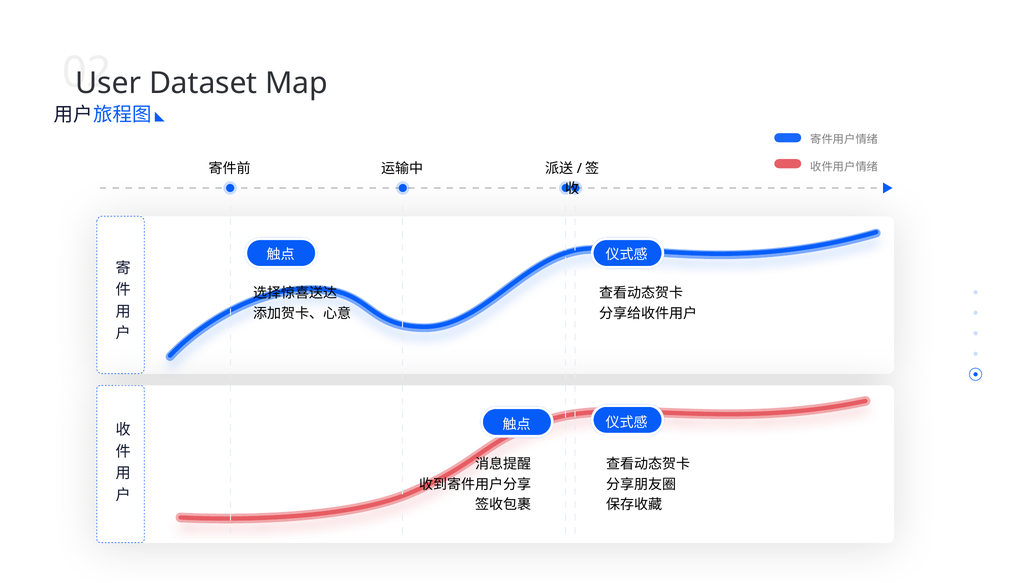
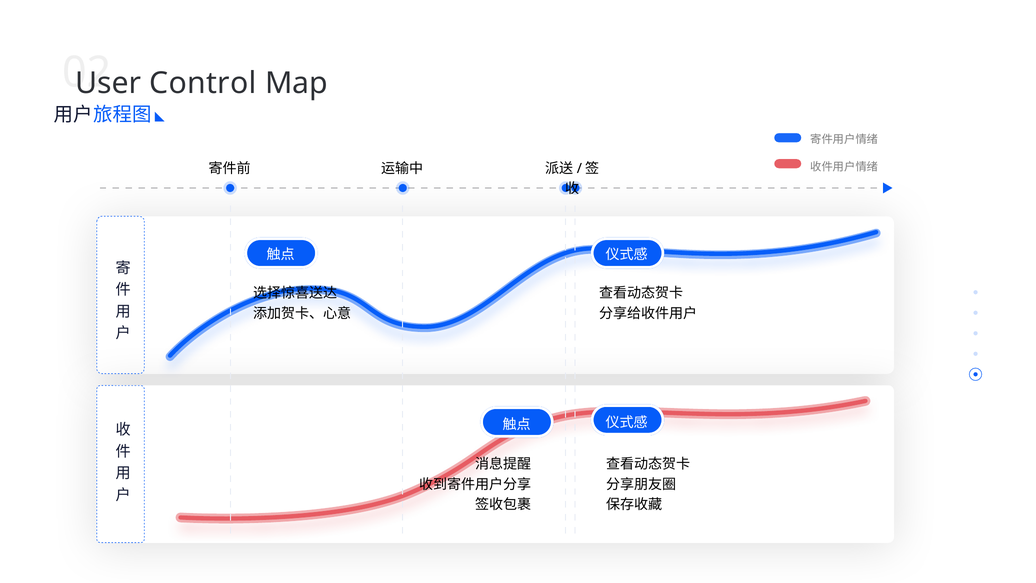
Dataset: Dataset -> Control (203, 83)
